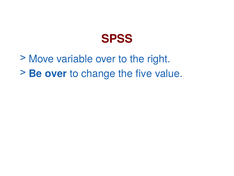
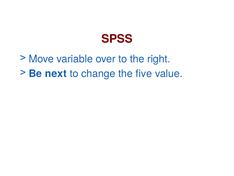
Be over: over -> next (56, 73)
